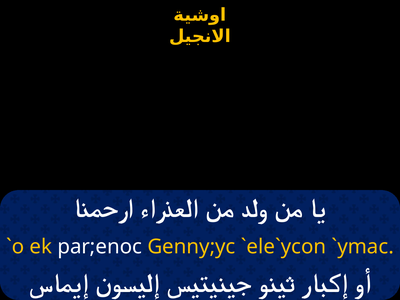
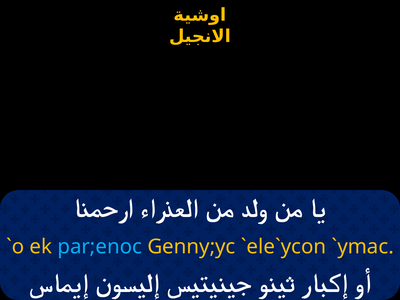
par;enoc colour: white -> light blue (100, 247)
